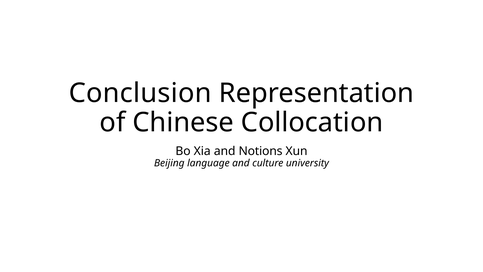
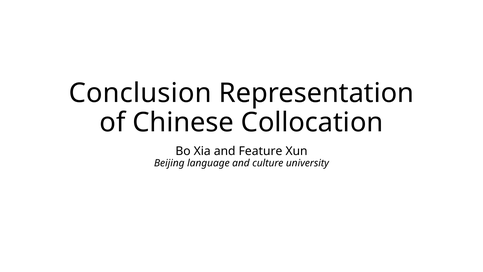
Notions: Notions -> Feature (260, 151)
